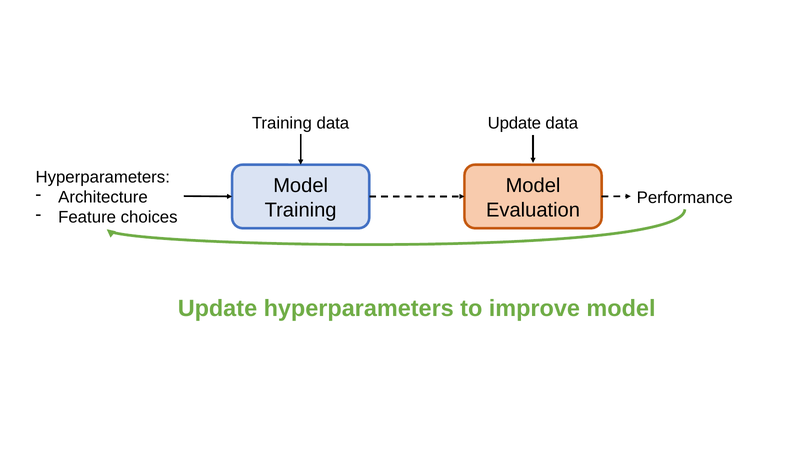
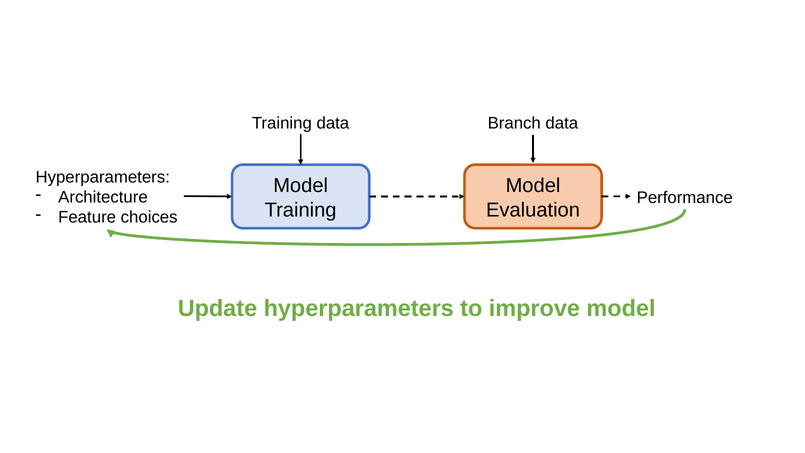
Update: Update -> Branch (514, 123)
